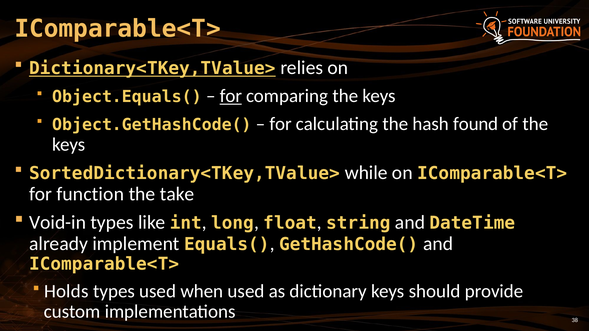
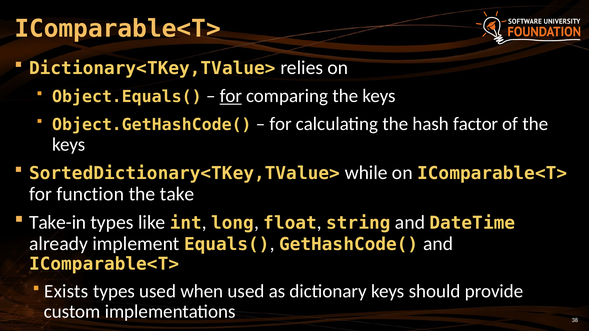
Dictionary<TKey,TValue> underline: present -> none (152, 68)
found: found -> factor (476, 124)
Void-in: Void-in -> Take-in (58, 223)
Holds: Holds -> Exists (66, 291)
